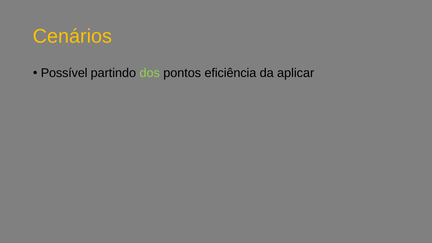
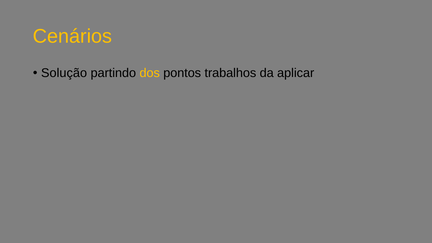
Possível: Possível -> Solução (64, 73)
dos colour: light green -> yellow (150, 73)
eficiência: eficiência -> trabalhos (230, 73)
